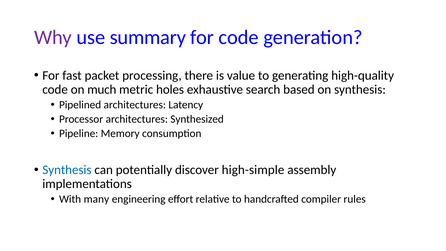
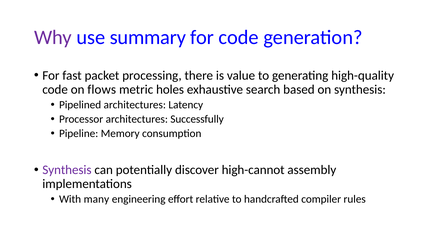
much: much -> flows (102, 89)
Synthesized: Synthesized -> Successfully (197, 119)
Synthesis colour: blue -> purple (67, 170)
high-simple: high-simple -> high-cannot (253, 170)
